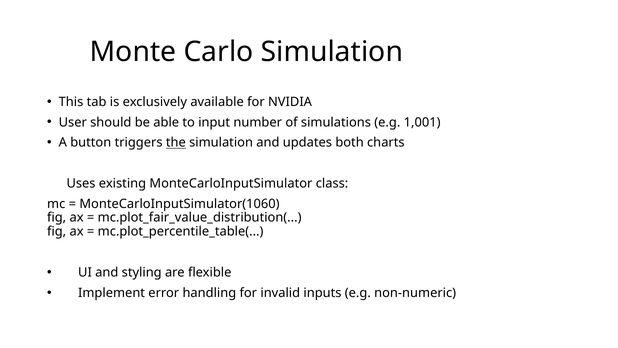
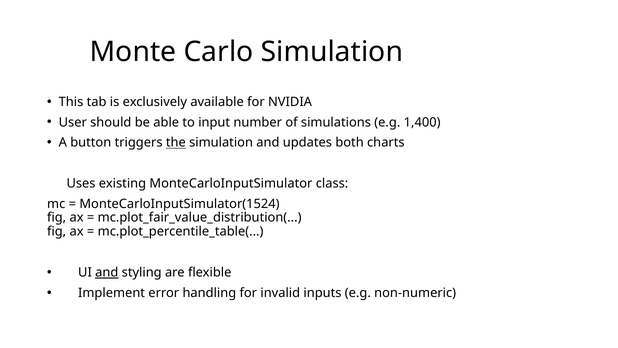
1,001: 1,001 -> 1,400 (422, 122)
MonteCarloInputSimulator(1060: MonteCarloInputSimulator(1060 -> MonteCarloInputSimulator(1524 (180, 204)
and underline: none -> present (107, 272)
